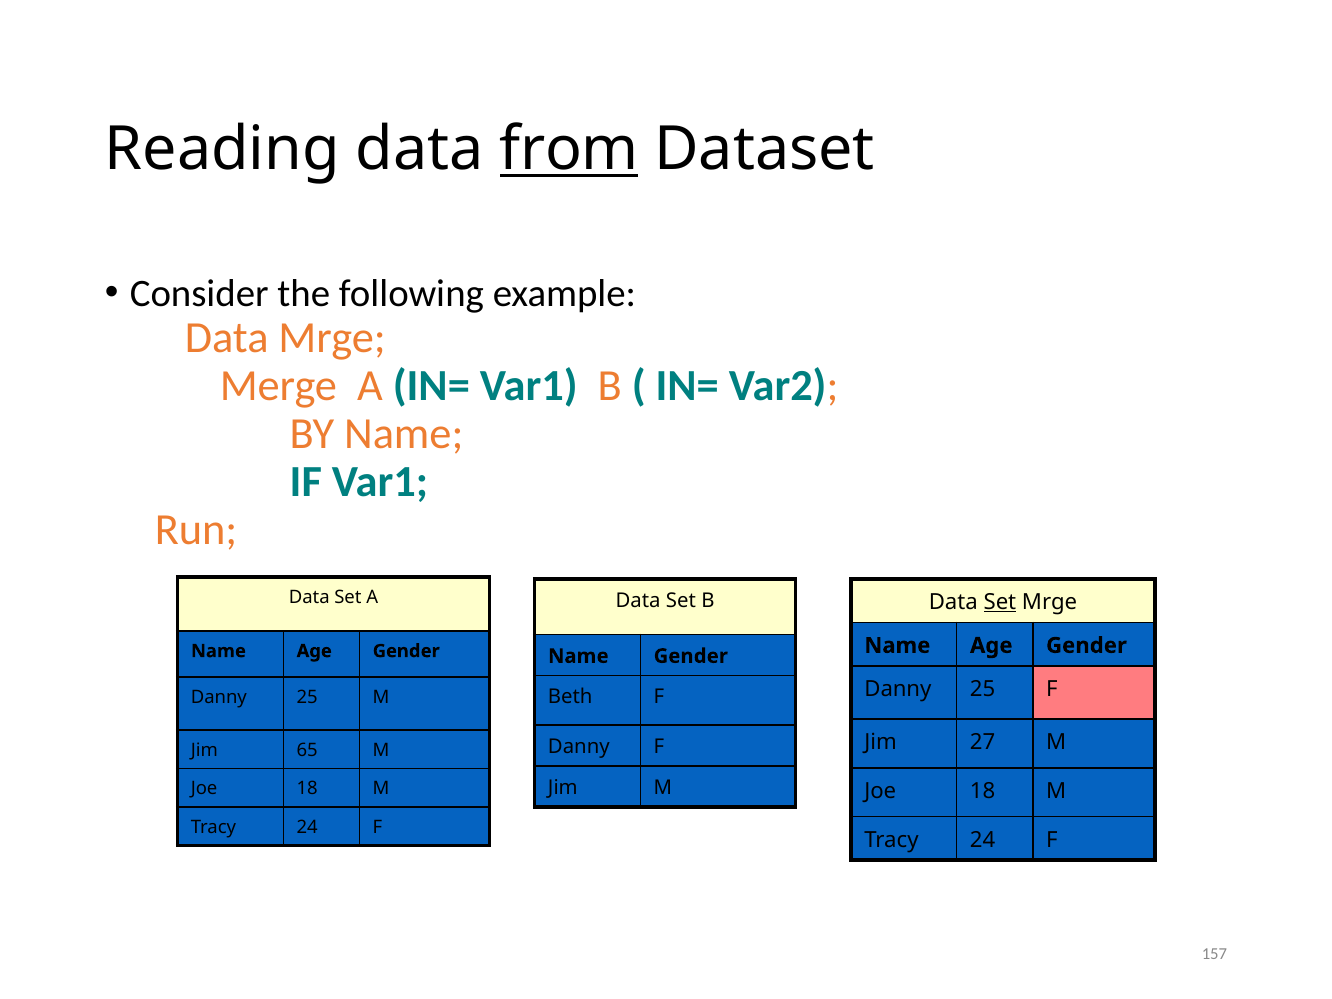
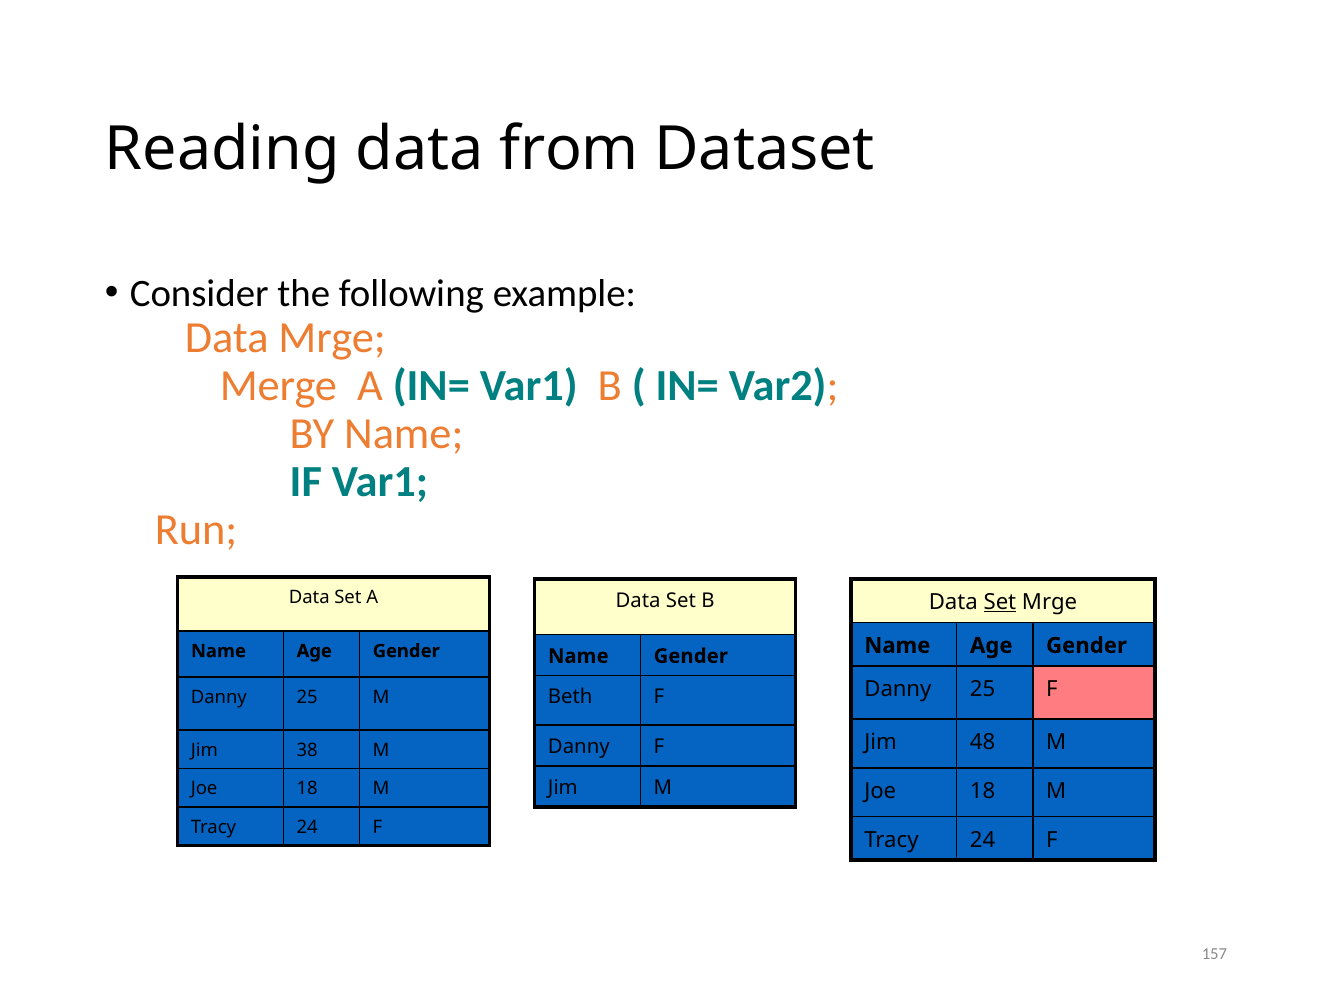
from underline: present -> none (569, 149)
27: 27 -> 48 (983, 742)
65: 65 -> 38 (307, 750)
